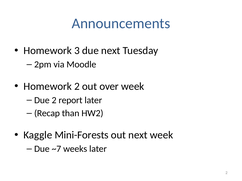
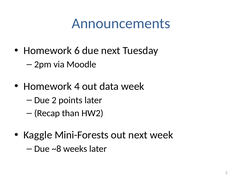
3: 3 -> 6 (77, 51)
Homework 2: 2 -> 4 (77, 87)
over: over -> data (109, 87)
report: report -> points (70, 100)
~7: ~7 -> ~8 (56, 149)
